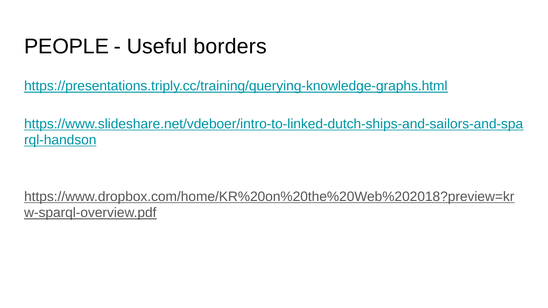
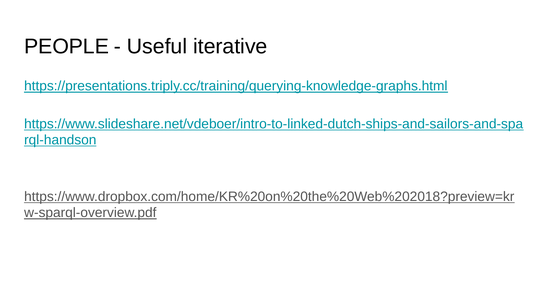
borders: borders -> iterative (230, 46)
